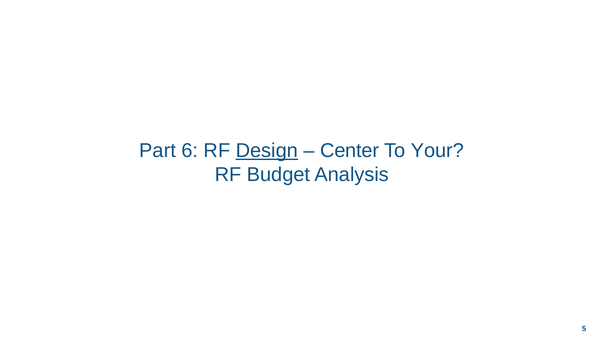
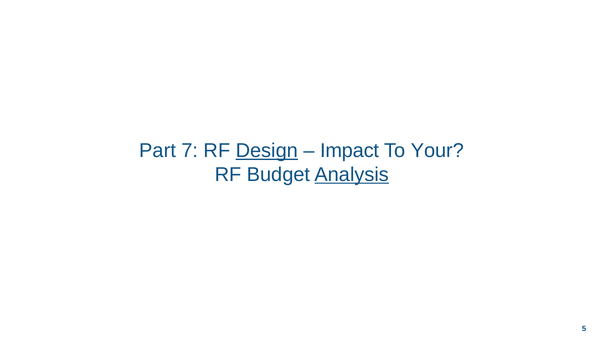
6: 6 -> 7 (190, 151)
Center: Center -> Impact (350, 151)
Analysis underline: none -> present (352, 175)
